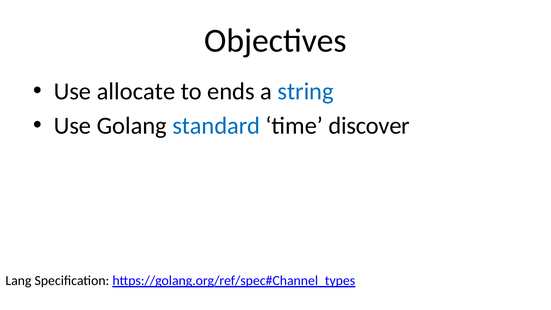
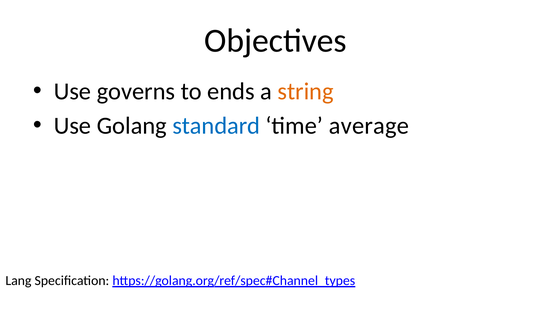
allocate: allocate -> governs (136, 92)
string colour: blue -> orange (306, 92)
discover: discover -> average (369, 126)
